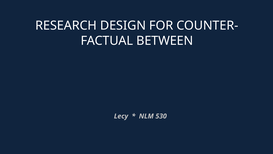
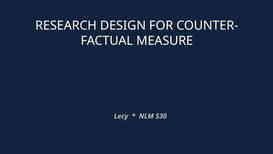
BETWEEN: BETWEEN -> MEASURE (165, 41)
